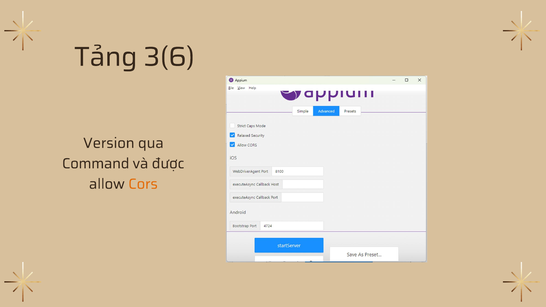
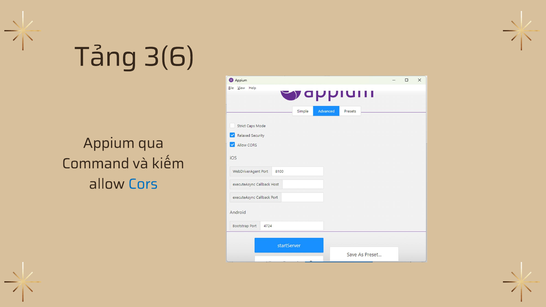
Version: Version -> Appium (109, 143)
được: được -> kiếm (168, 164)
Cors colour: orange -> blue (143, 184)
